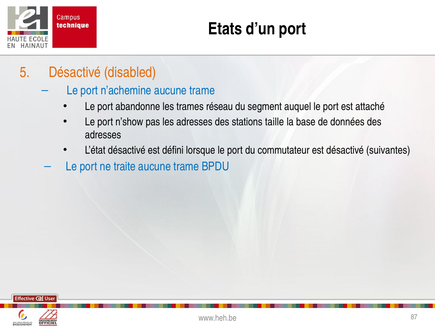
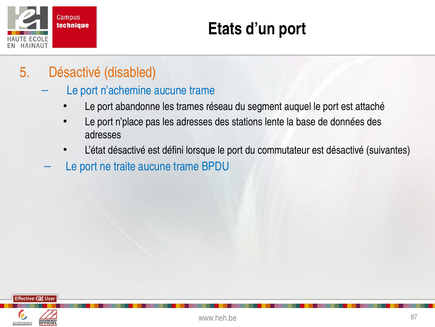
n’show: n’show -> n’place (129, 122)
taille: taille -> lente (275, 122)
